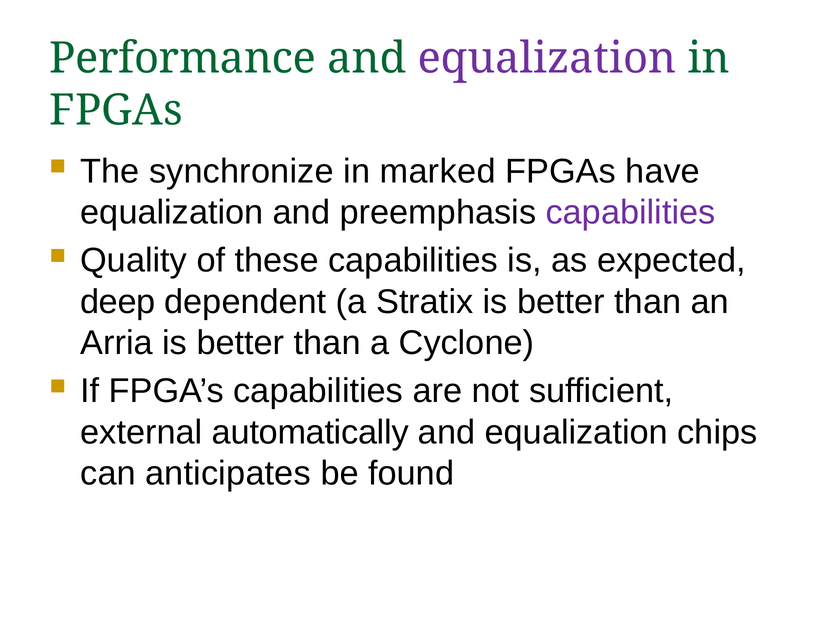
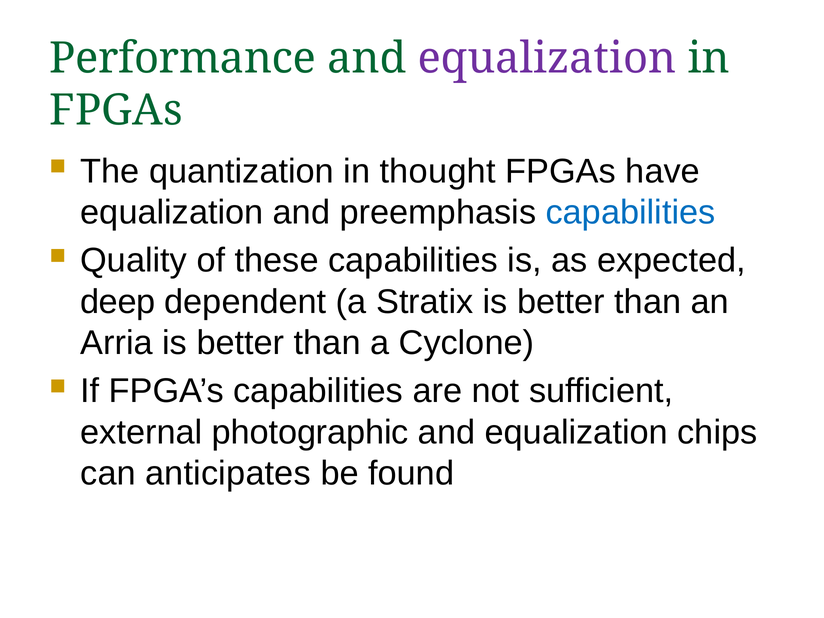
synchronize: synchronize -> quantization (241, 171)
marked: marked -> thought (438, 171)
capabilities colour: purple -> blue (631, 213)
automatically: automatically -> photographic (310, 432)
